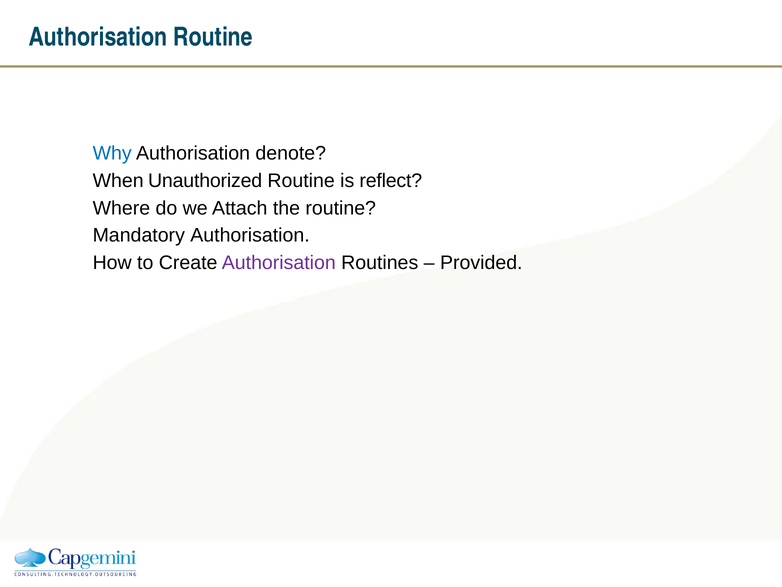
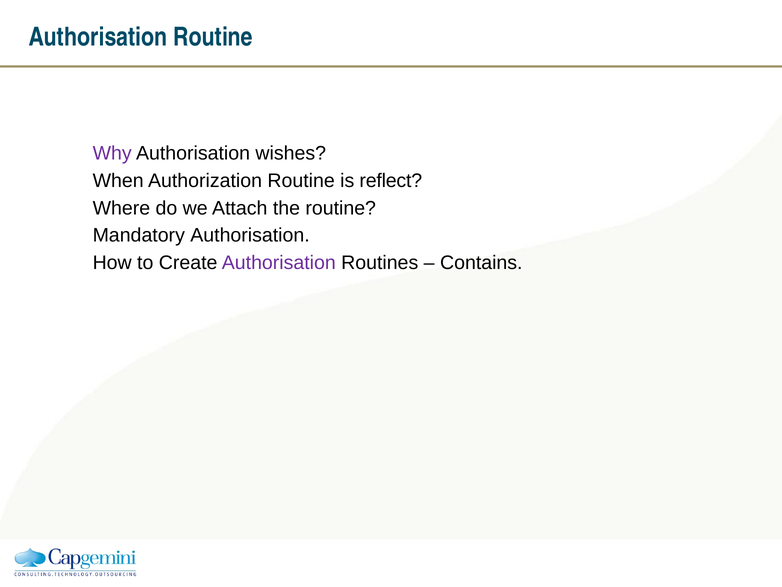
Why colour: blue -> purple (112, 153)
denote: denote -> wishes (291, 153)
Unauthorized: Unauthorized -> Authorization (205, 181)
Provided: Provided -> Contains (481, 263)
